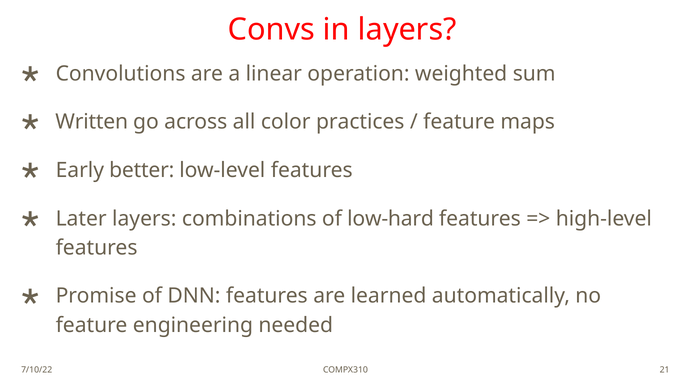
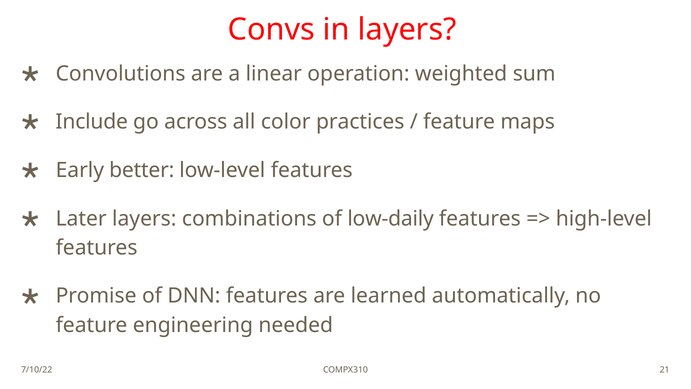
Written: Written -> Include (92, 122)
low-hard: low-hard -> low-daily (391, 218)
